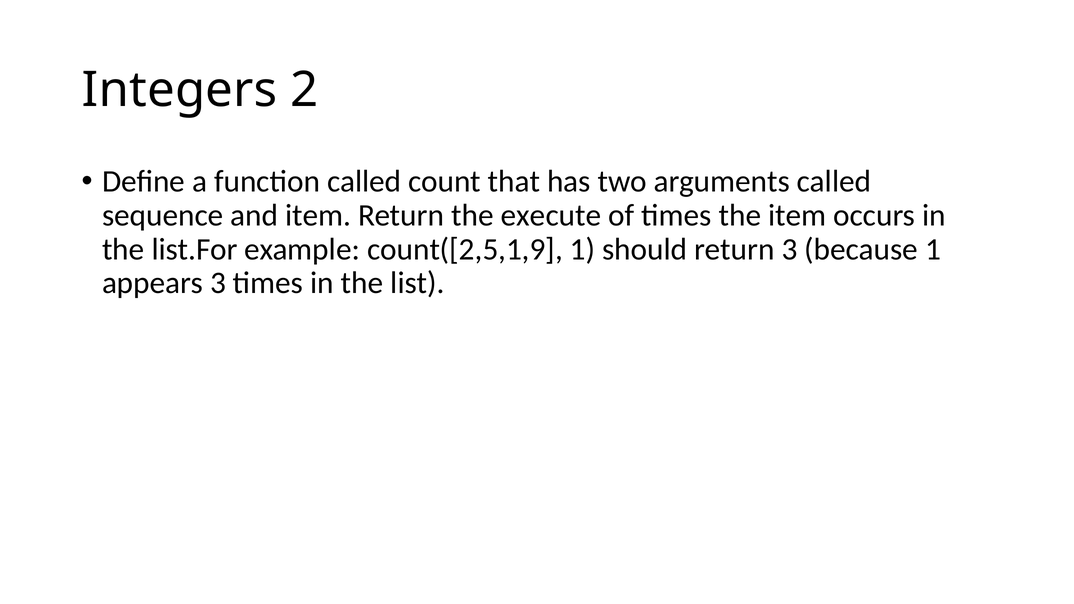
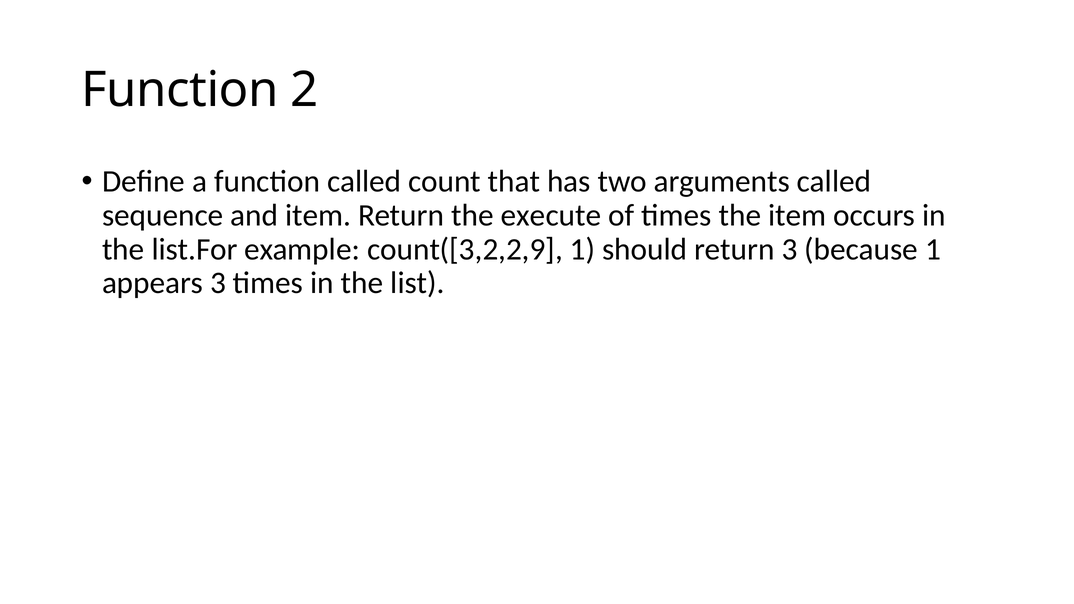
Integers: Integers -> Function (180, 90)
count([2,5,1,9: count([2,5,1,9 -> count([3,2,2,9 (465, 249)
